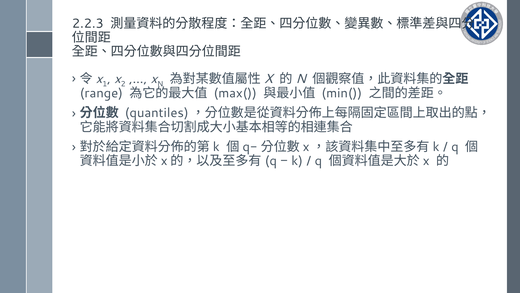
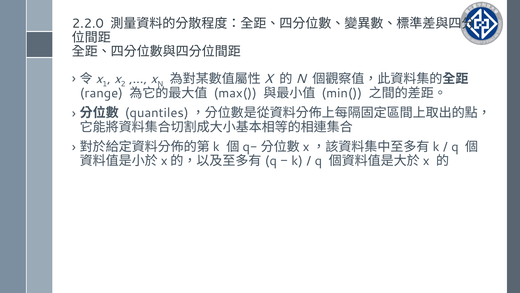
2.2.3: 2.2.3 -> 2.2.0 (88, 23)
